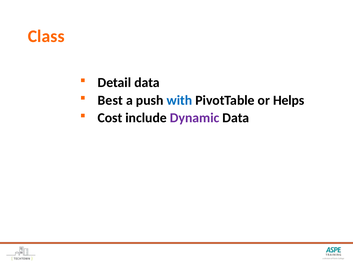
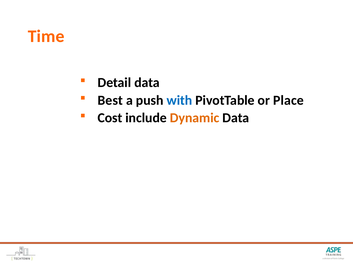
Class: Class -> Time (46, 36)
Helps: Helps -> Place (288, 100)
Dynamic colour: purple -> orange (195, 118)
